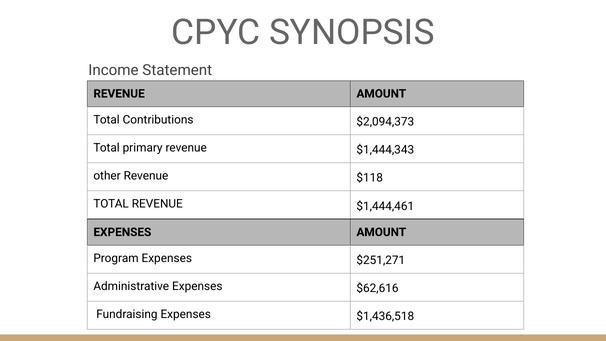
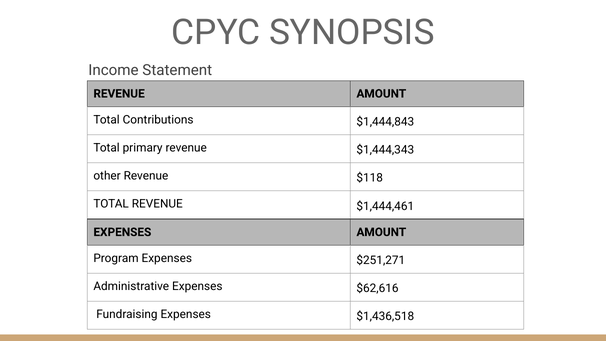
$2,094,373: $2,094,373 -> $1,444,843 (385, 122)
